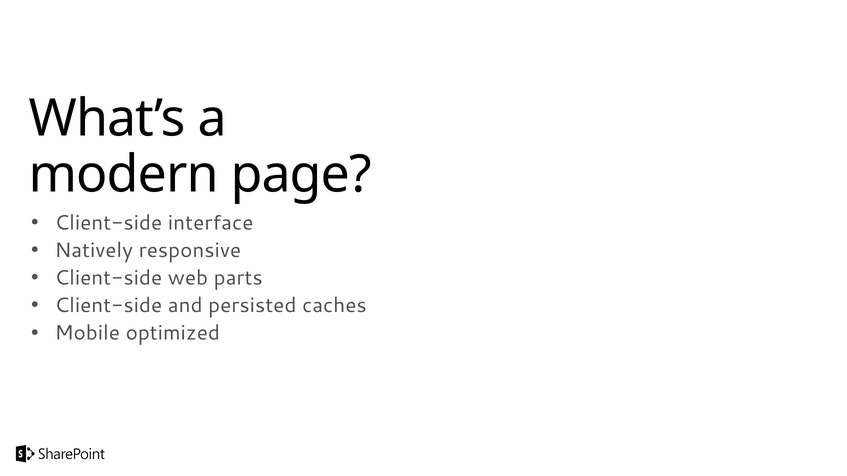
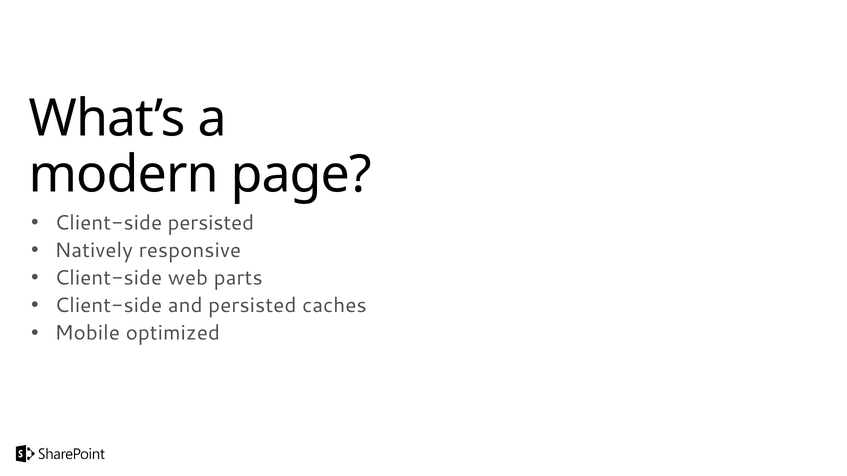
Client-side interface: interface -> persisted (211, 223)
